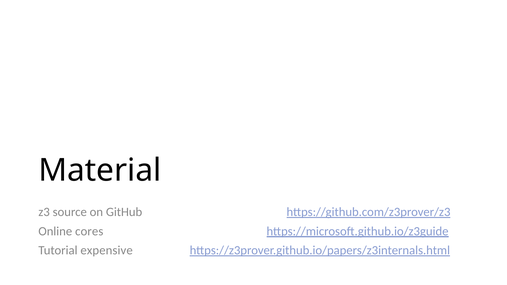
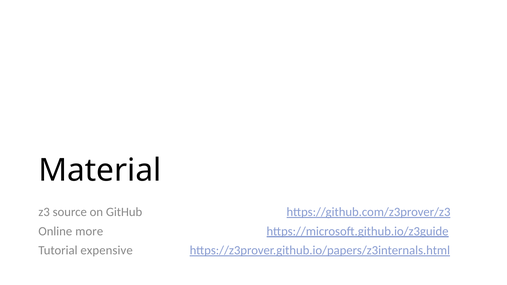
cores: cores -> more (89, 231)
